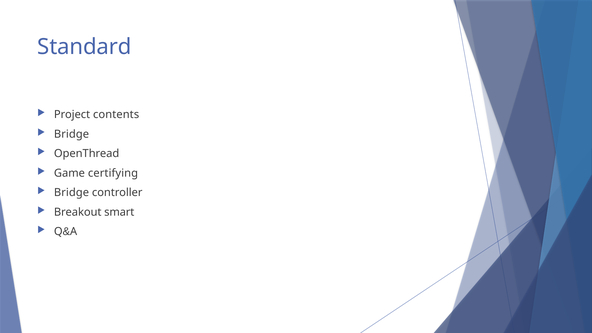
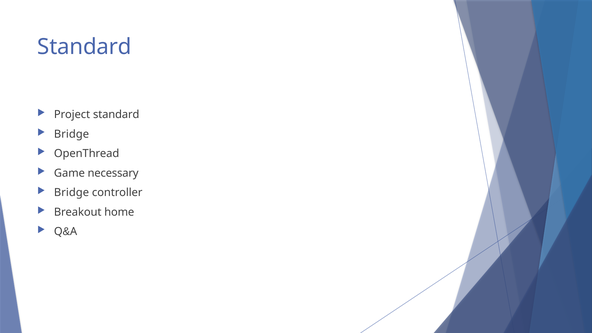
Project contents: contents -> standard (116, 115)
certifying: certifying -> necessary (113, 173)
smart: smart -> home (119, 212)
